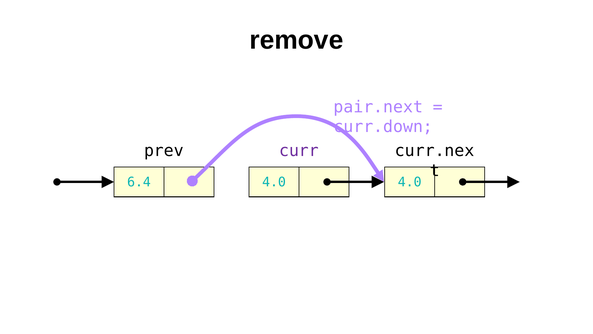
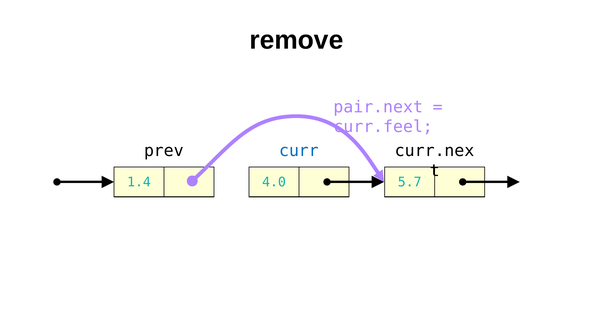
curr.down: curr.down -> curr.feel (383, 127)
curr colour: purple -> blue (299, 151)
6.4: 6.4 -> 1.4 (139, 182)
4.0: 4.0 -> 5.7 (410, 182)
